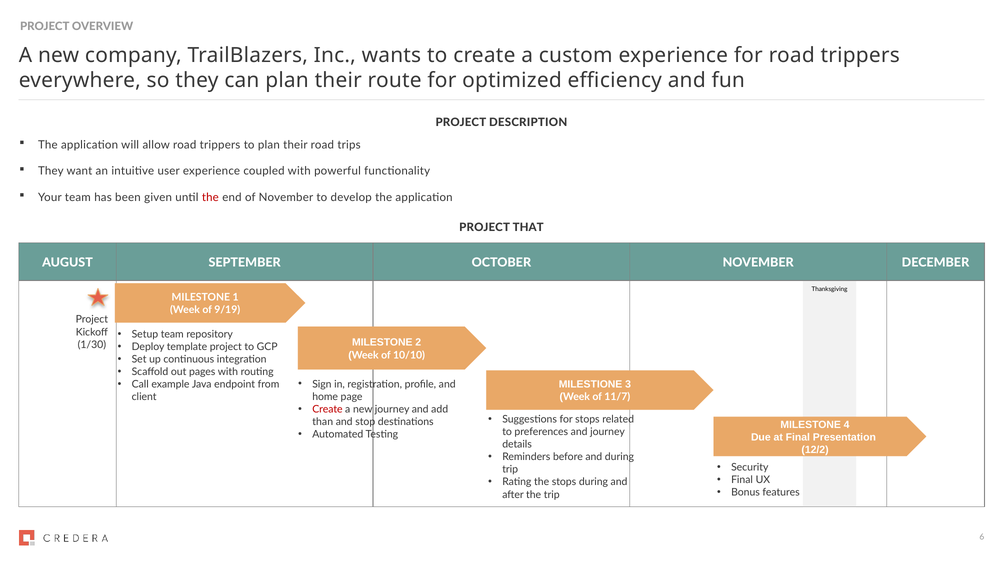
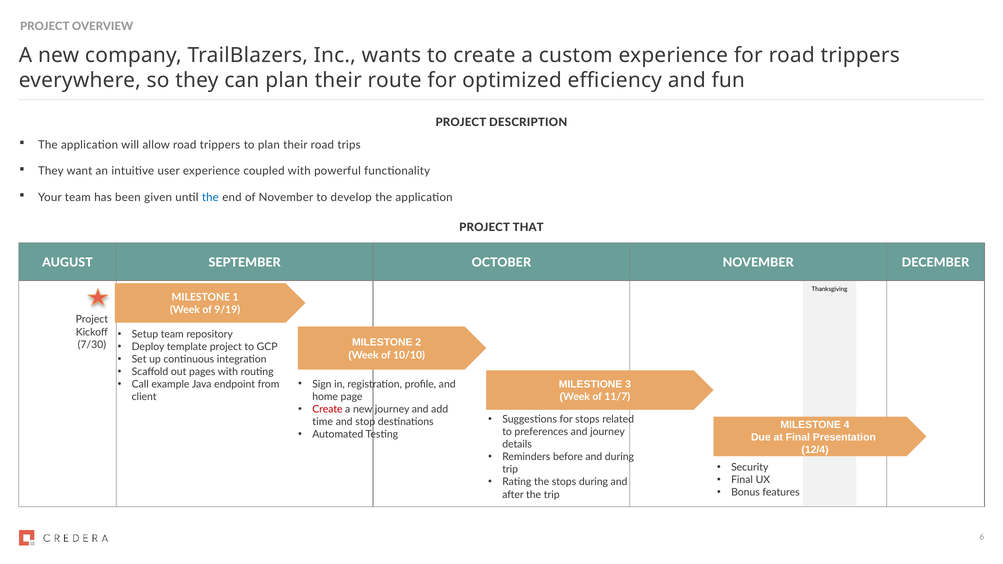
the colour: red -> blue (210, 197)
1/30: 1/30 -> 7/30 (92, 345)
than: than -> time (323, 422)
12/2: 12/2 -> 12/4 (815, 450)
